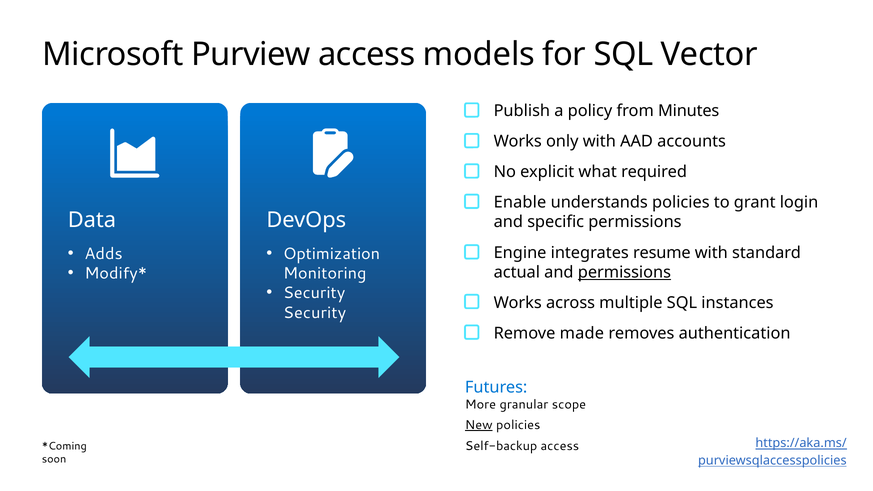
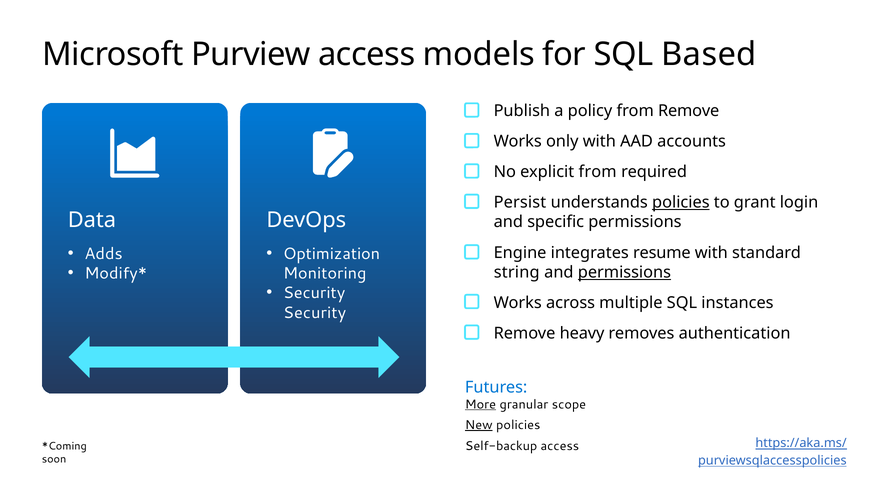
Vector: Vector -> Based (709, 55)
from Minutes: Minutes -> Remove (689, 111)
explicit what: what -> from (598, 172)
Enable: Enable -> Persist (520, 202)
policies underline: none -> present (681, 202)
actual: actual -> string (517, 272)
made: made -> heavy (582, 333)
More underline: none -> present (481, 404)
